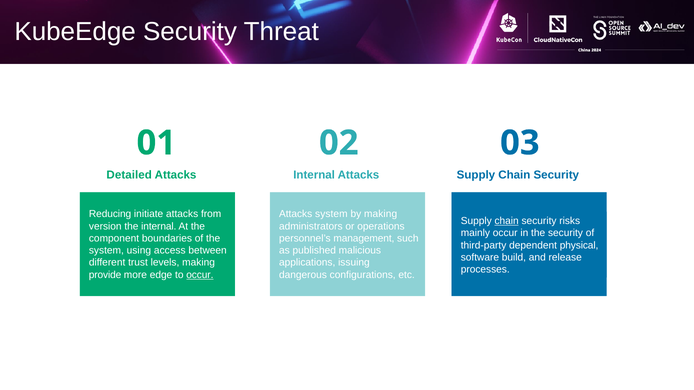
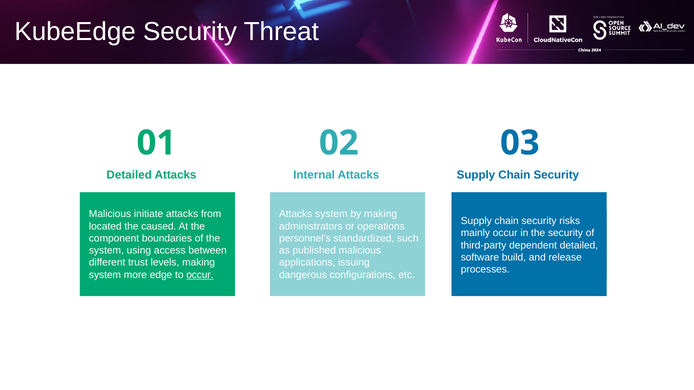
Reducing: Reducing -> Malicious (110, 214)
chain underline: present -> none (507, 221)
version: version -> located (105, 226)
the internal: internal -> caused (159, 226)
management: management -> standardized (364, 239)
dependent physical: physical -> detailed (579, 246)
provide: provide -> system (105, 275)
